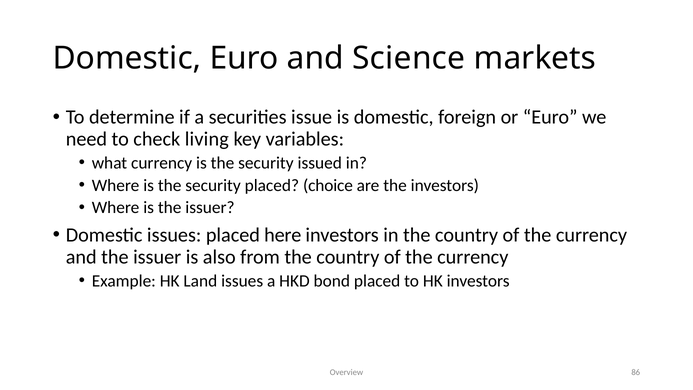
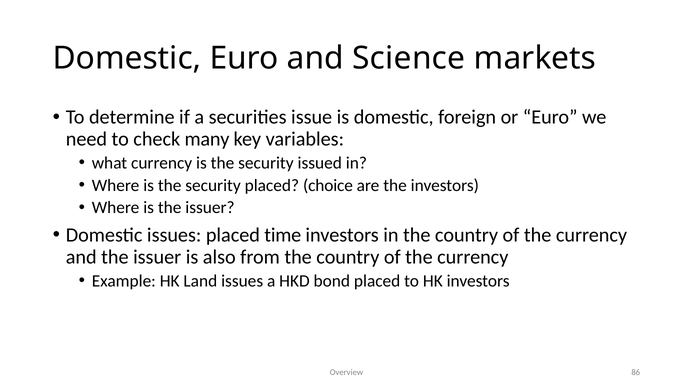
living: living -> many (207, 139)
here: here -> time (283, 235)
